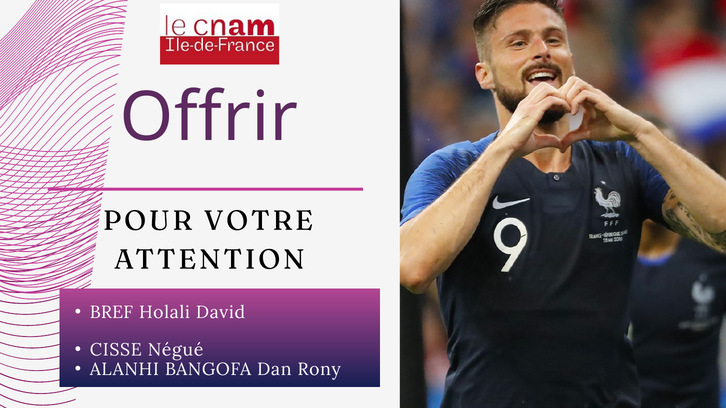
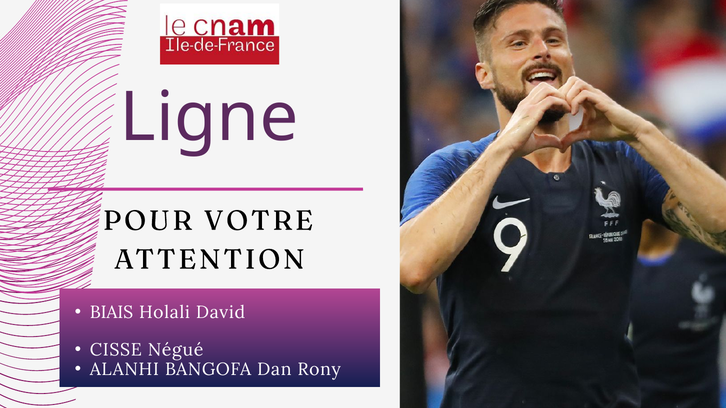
Offrir: Offrir -> Ligne (209, 118)
BREF: BREF -> BIAIS (112, 313)
